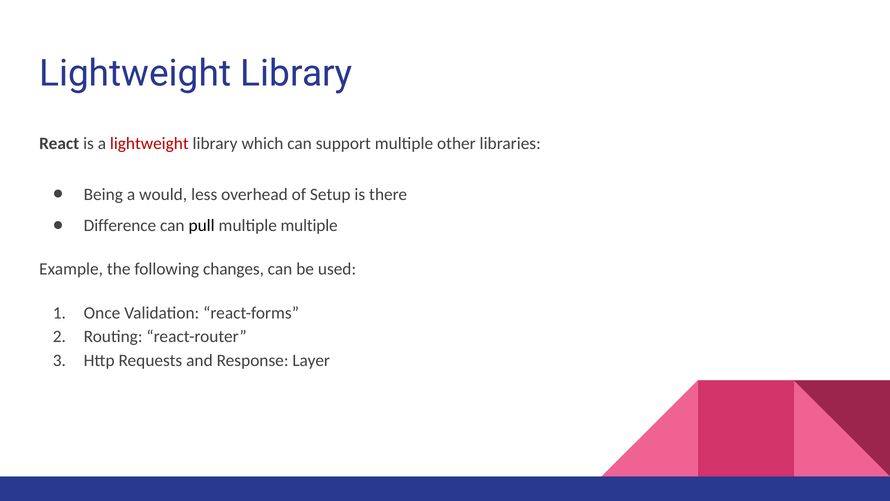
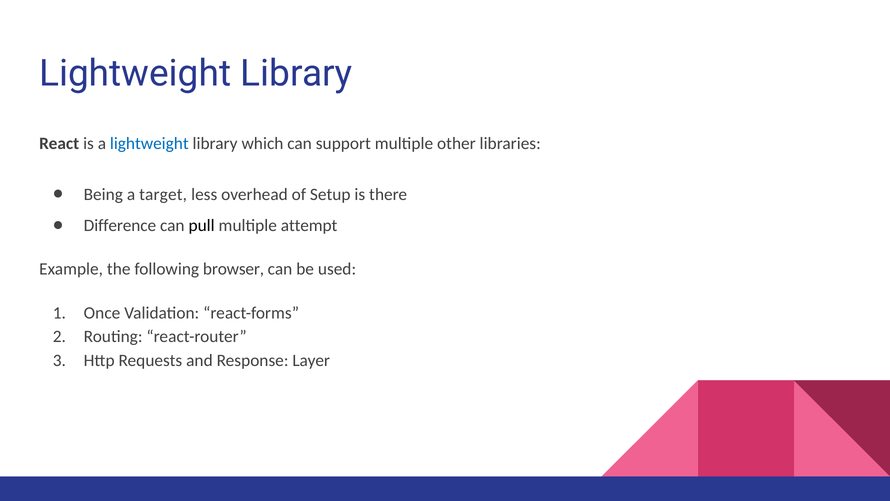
lightweight colour: red -> blue (149, 143)
would: would -> target (163, 194)
multiple multiple: multiple -> attempt (309, 225)
changes: changes -> browser (234, 269)
